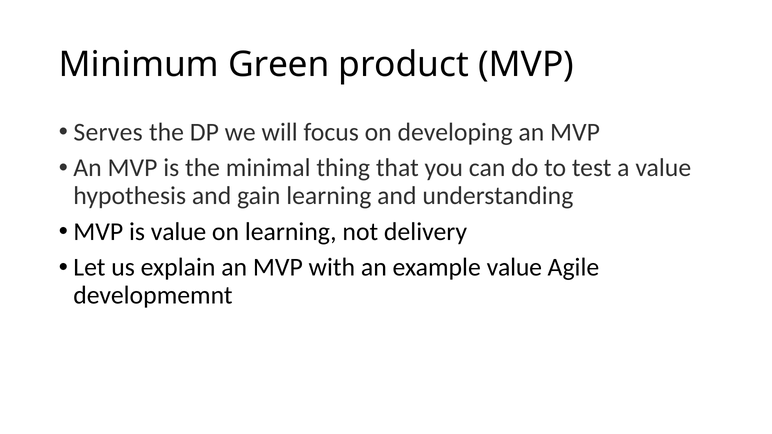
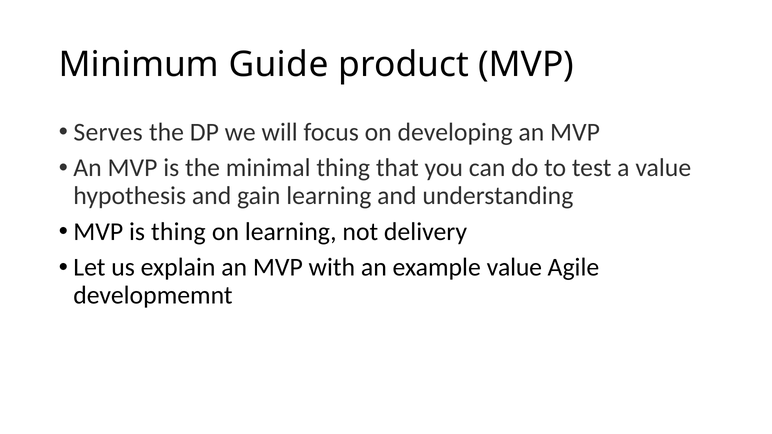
Green: Green -> Guide (279, 65)
is value: value -> thing (178, 232)
